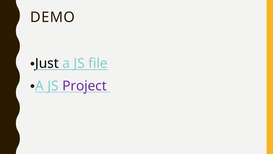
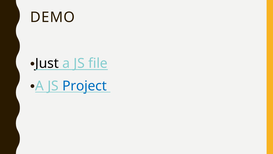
Project colour: purple -> blue (85, 86)
